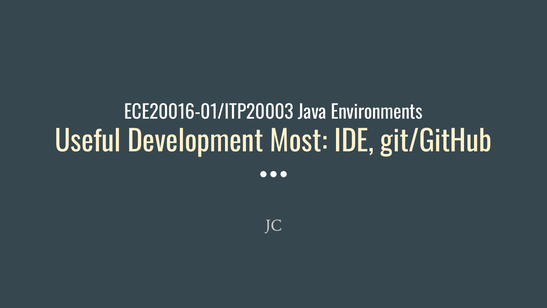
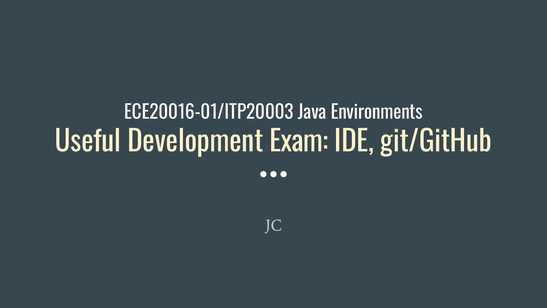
Most: Most -> Exam (299, 142)
